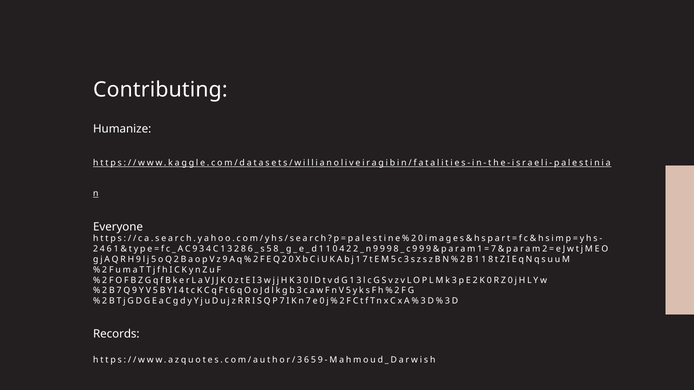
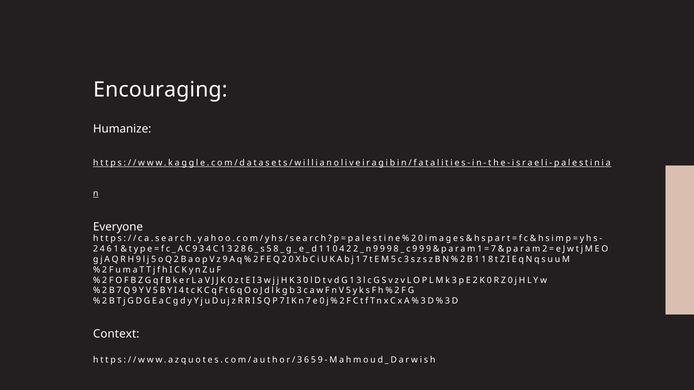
Contributing: Contributing -> Encouraging (160, 90)
Records: Records -> Context (116, 334)
